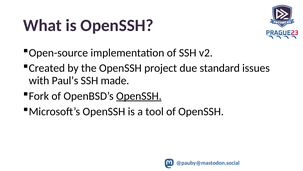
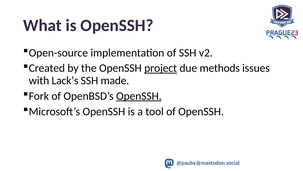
project underline: none -> present (161, 68)
standard: standard -> methods (220, 68)
Paul’s: Paul’s -> Lack’s (65, 80)
